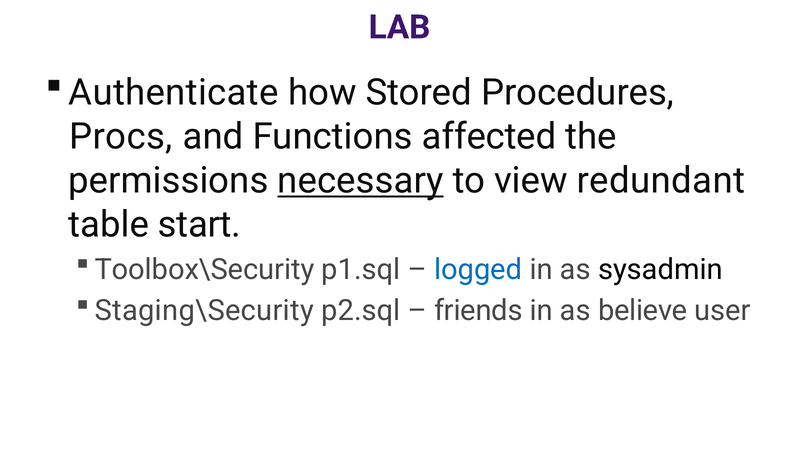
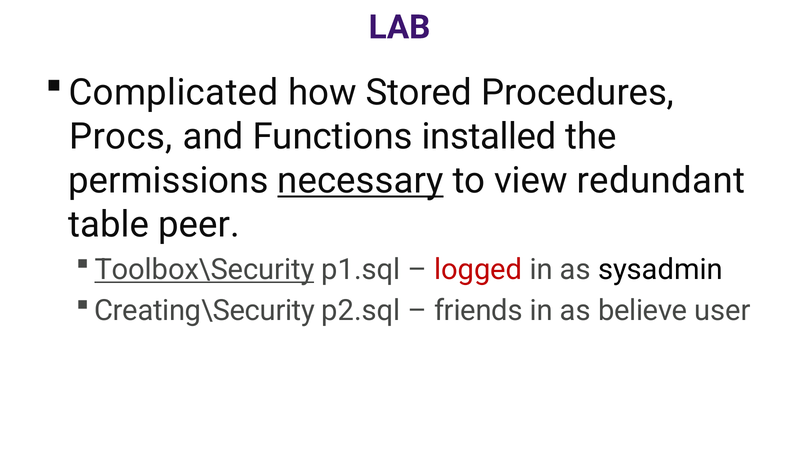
Authenticate: Authenticate -> Complicated (173, 93)
affected: affected -> installed (489, 137)
start: start -> peer (199, 225)
Toolbox\Security underline: none -> present (204, 269)
logged colour: blue -> red (478, 269)
Staging\Security: Staging\Security -> Creating\Security (205, 310)
